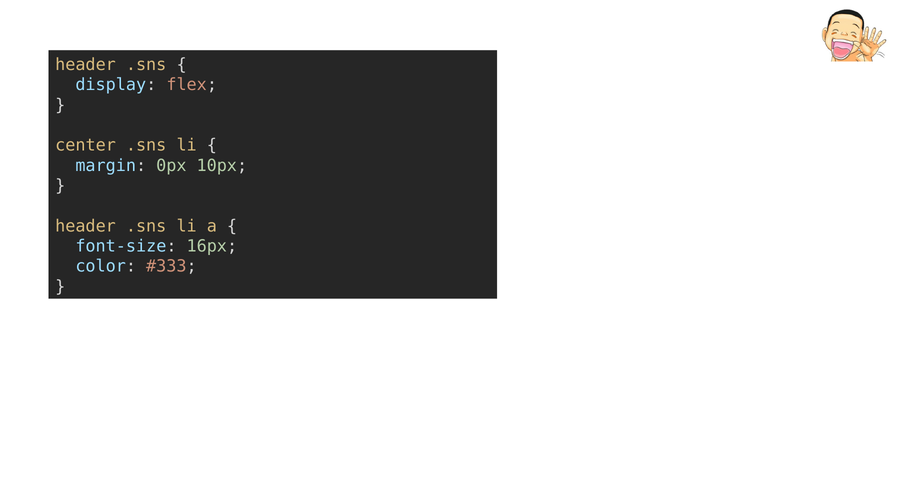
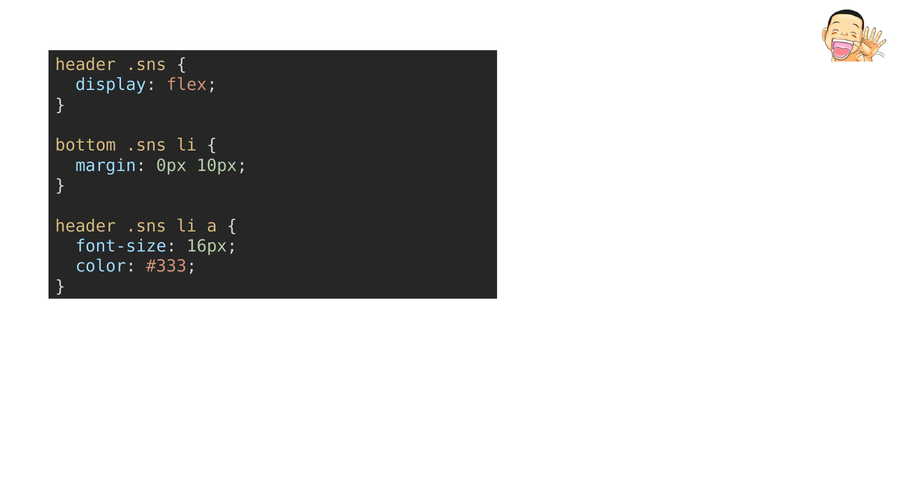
center: center -> bottom (86, 146)
